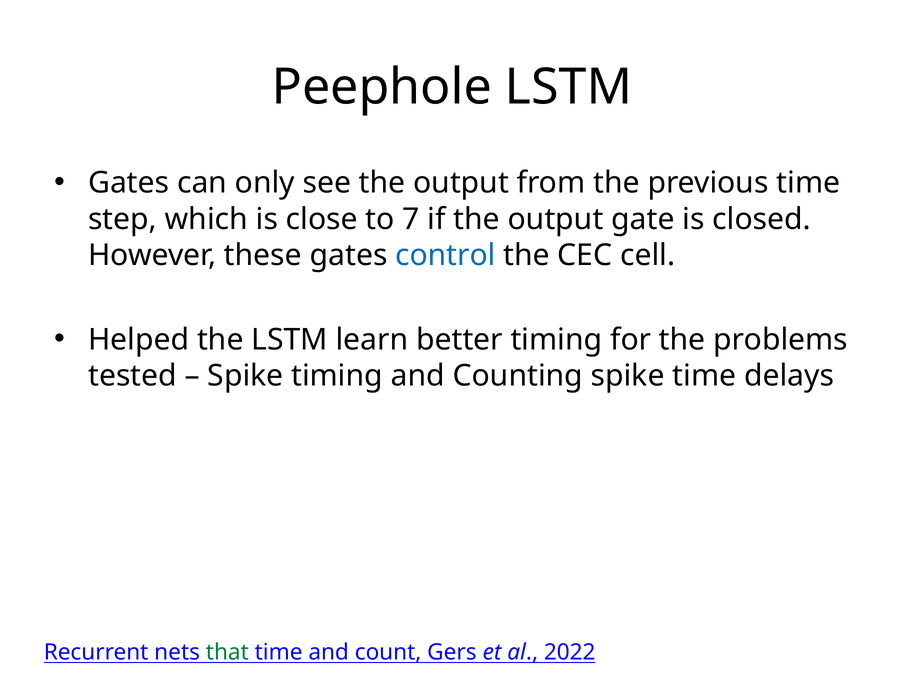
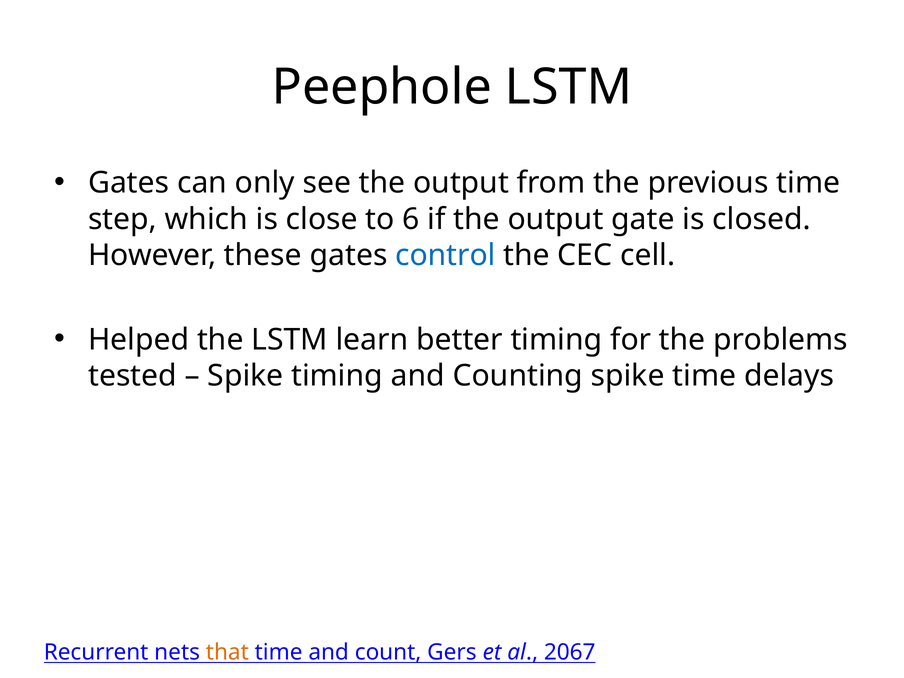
7: 7 -> 6 (411, 219)
that colour: green -> orange (227, 652)
2022: 2022 -> 2067 (570, 652)
